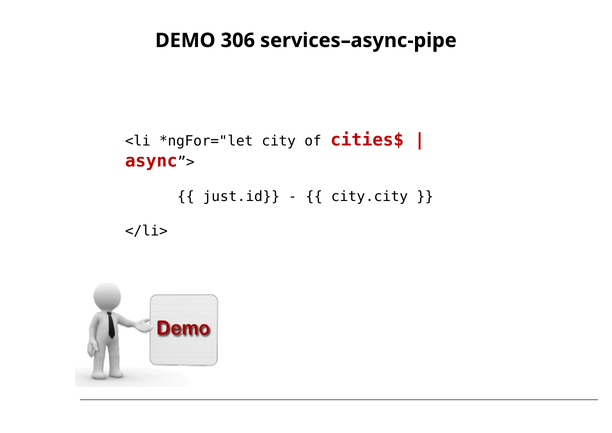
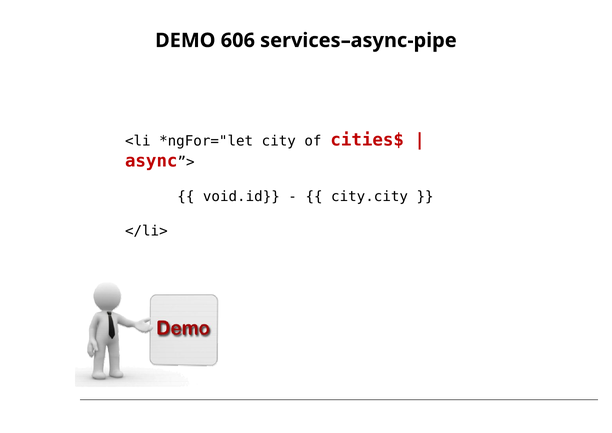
306: 306 -> 606 (238, 40)
just.id: just.id -> void.id (241, 197)
